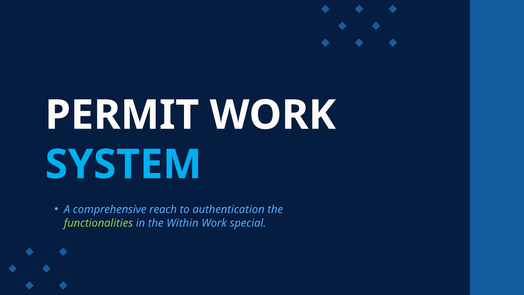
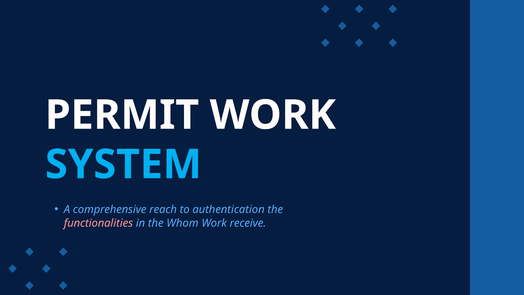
functionalities colour: light green -> pink (98, 223)
Within: Within -> Whom (182, 223)
special: special -> receive (248, 223)
